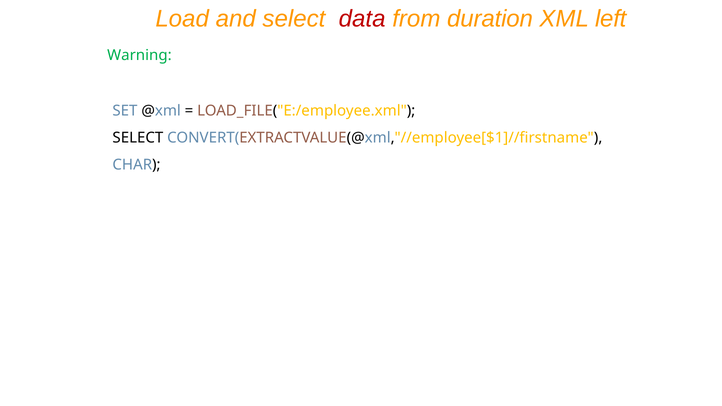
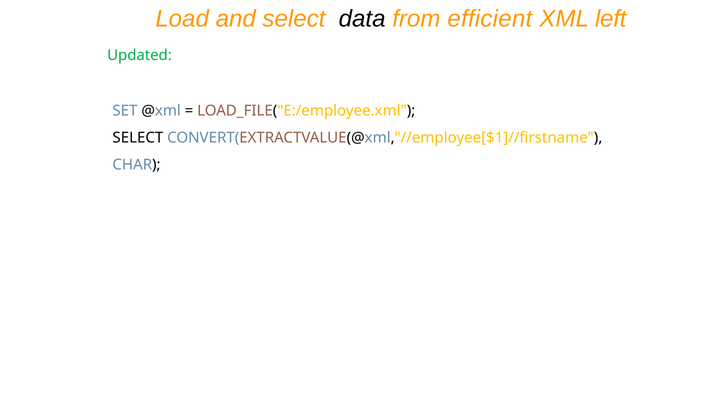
data colour: red -> black (362, 19)
duration: duration -> efficient (490, 19)
Warning: Warning -> Updated (139, 55)
